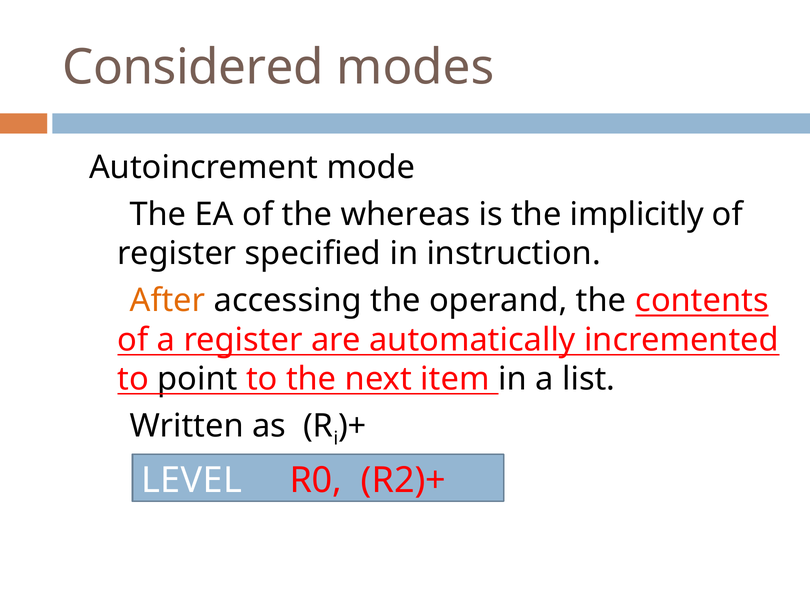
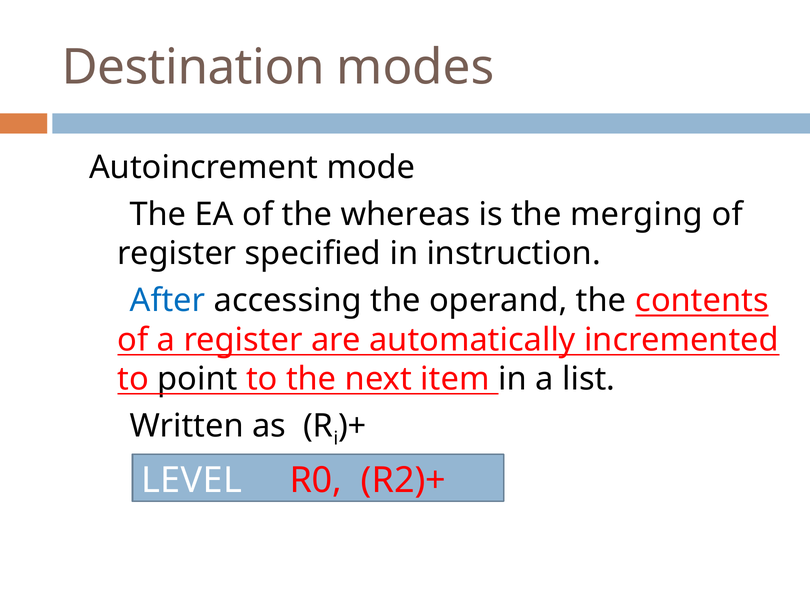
Considered: Considered -> Destination (193, 68)
implicitly: implicitly -> merging (637, 215)
After colour: orange -> blue (168, 301)
